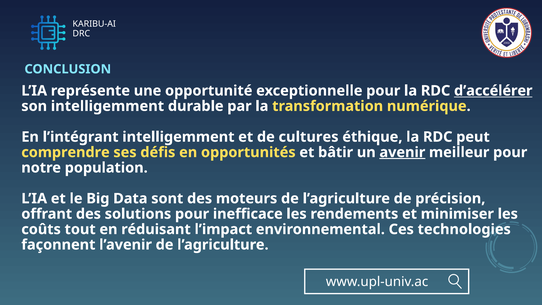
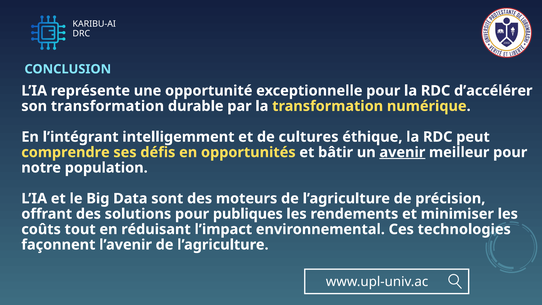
d’accélérer underline: present -> none (493, 91)
son intelligemment: intelligemment -> transformation (107, 106)
inefficace: inefficace -> publiques (248, 214)
